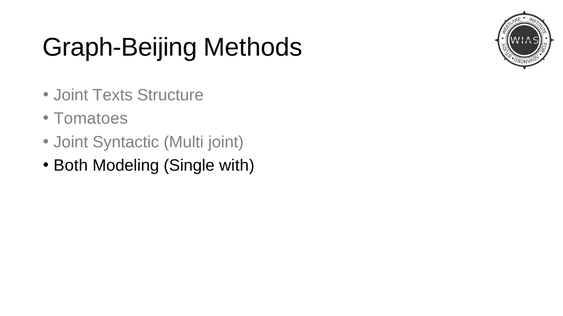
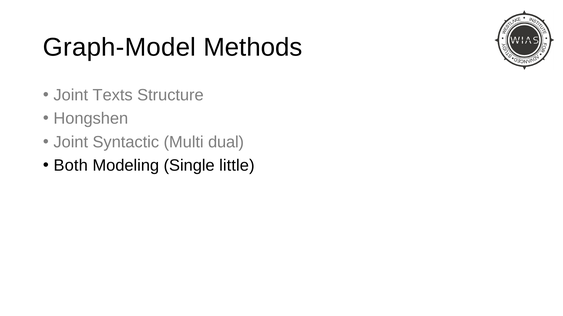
Graph-Beijing: Graph-Beijing -> Graph-Model (119, 47)
Tomatoes: Tomatoes -> Hongshen (91, 119)
Multi joint: joint -> dual (226, 142)
with: with -> little (237, 166)
